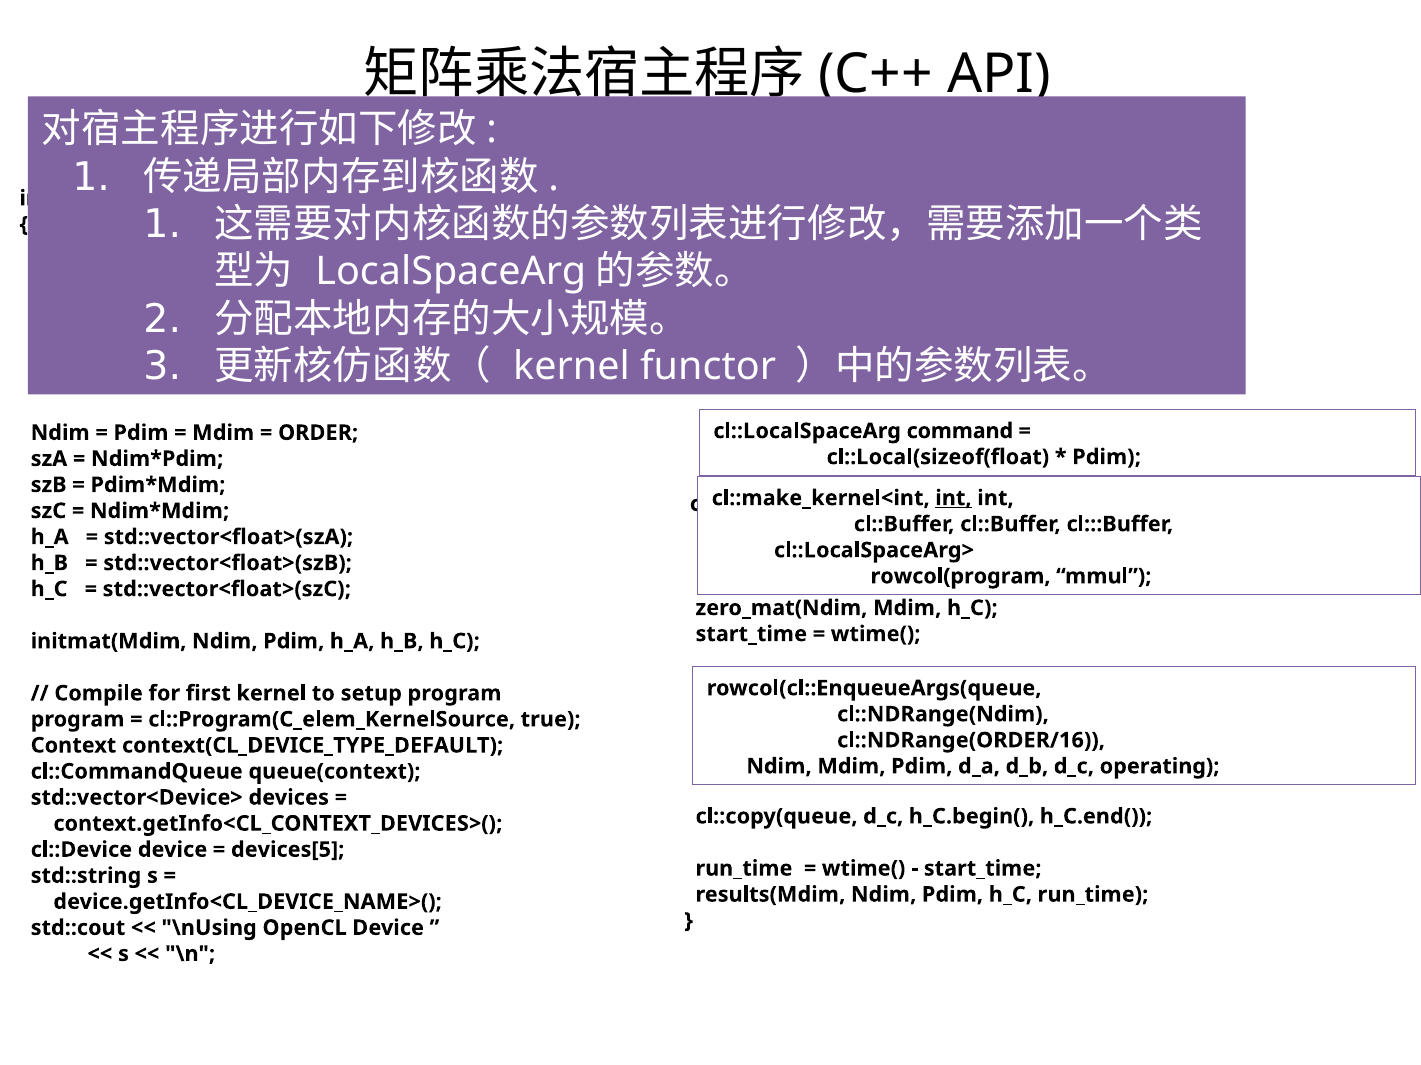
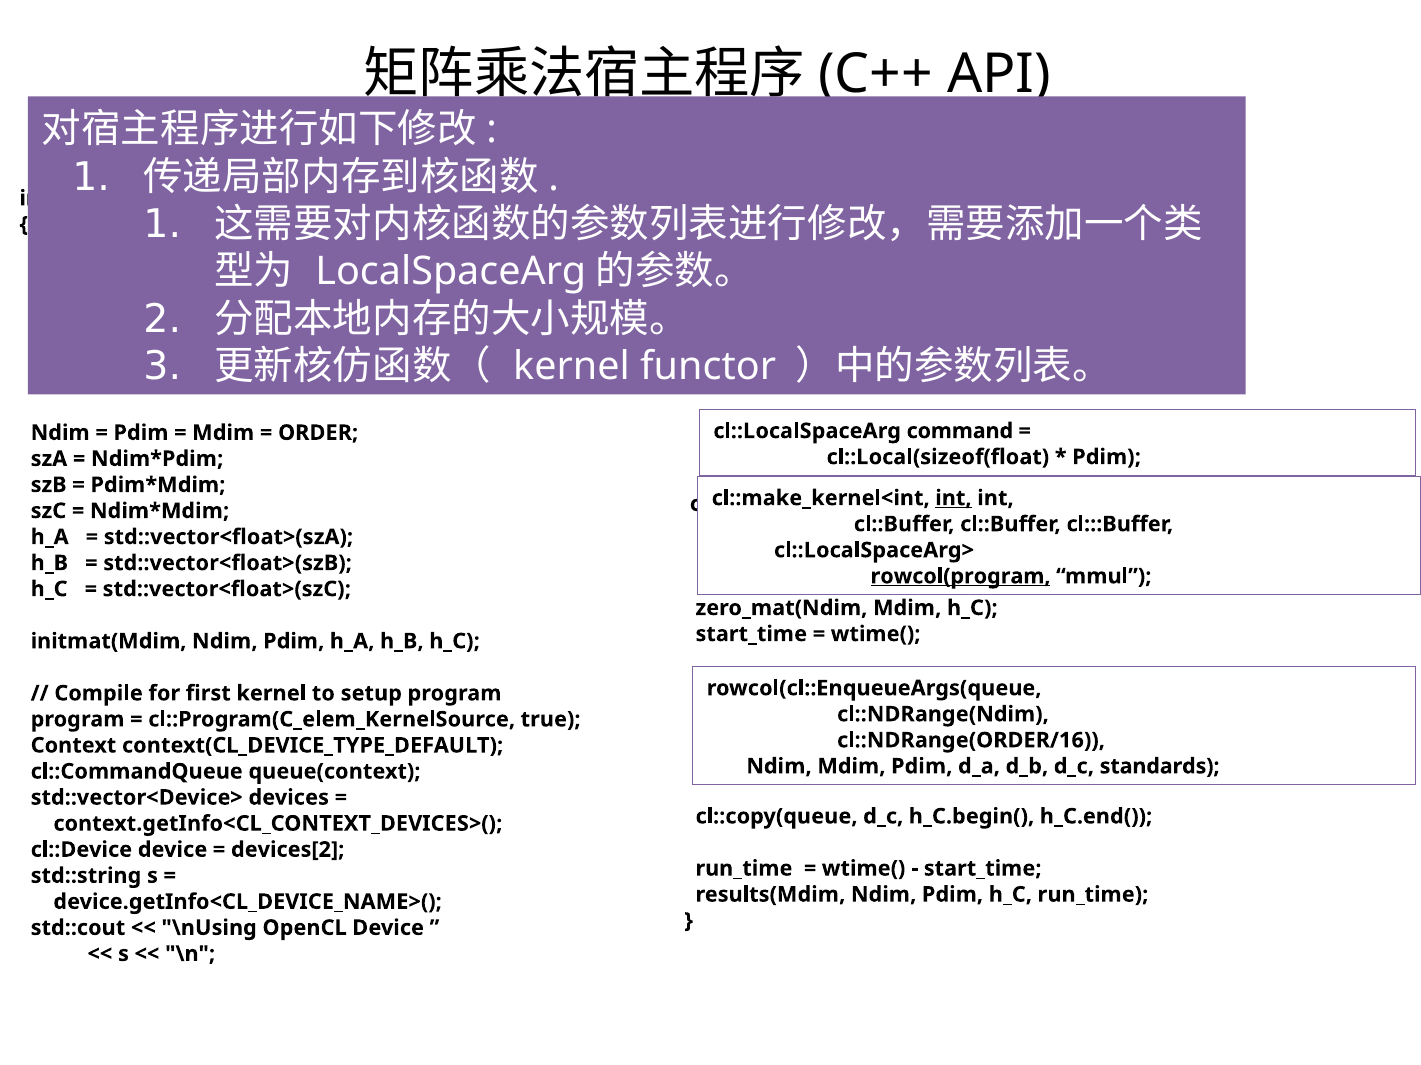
rowcol(program underline: none -> present (961, 577)
operating: operating -> standards (1160, 767)
devices[5: devices[5 -> devices[2 (288, 850)
